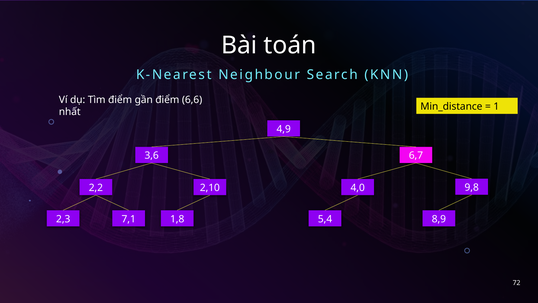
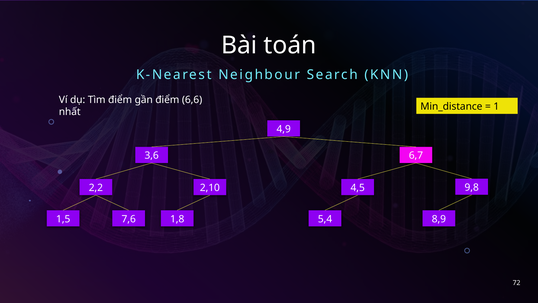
4,0: 4,0 -> 4,5 (358, 188)
2,3: 2,3 -> 1,5 (63, 219)
7,1: 7,1 -> 7,6 (129, 219)
